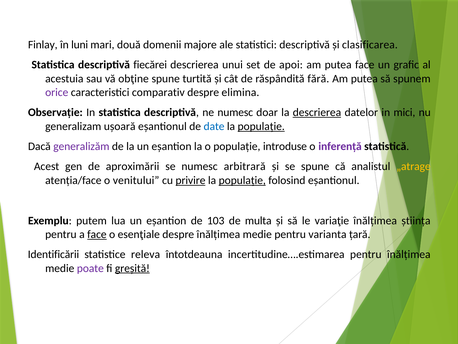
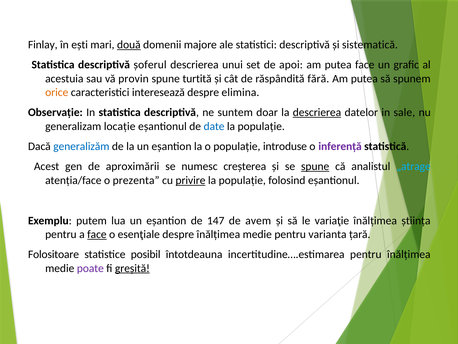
luni: luni -> ești (80, 45)
două underline: none -> present (129, 45)
clasificarea: clasificarea -> sistematică (370, 45)
fiecărei: fiecărei -> șoferul (150, 65)
obţine: obţine -> provin (133, 78)
orice colour: purple -> orange (57, 92)
comparativ: comparativ -> interesează (158, 92)
ne numesc: numesc -> suntem (235, 112)
mici: mici -> sale (404, 112)
ușoară: ușoară -> locație (120, 126)
populație underline: present -> none (261, 126)
generalizăm colour: purple -> blue (81, 146)
arbitrară: arbitrară -> creșterea (245, 166)
spune underline: none -> present (315, 166)
„atrage colour: yellow -> light blue (413, 166)
venitului: venitului -> prezenta (136, 180)
populație underline: present -> none (242, 180)
103: 103 -> 147 (216, 220)
multa: multa -> avem (258, 220)
Identificării: Identificării -> Folositoare (53, 254)
releva: releva -> posibil (146, 254)
